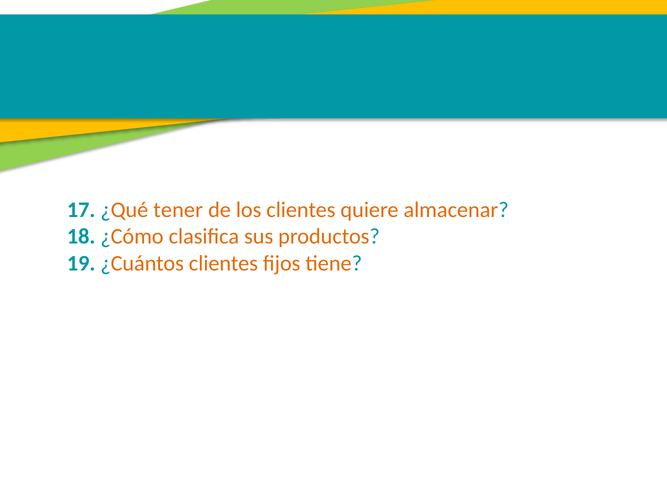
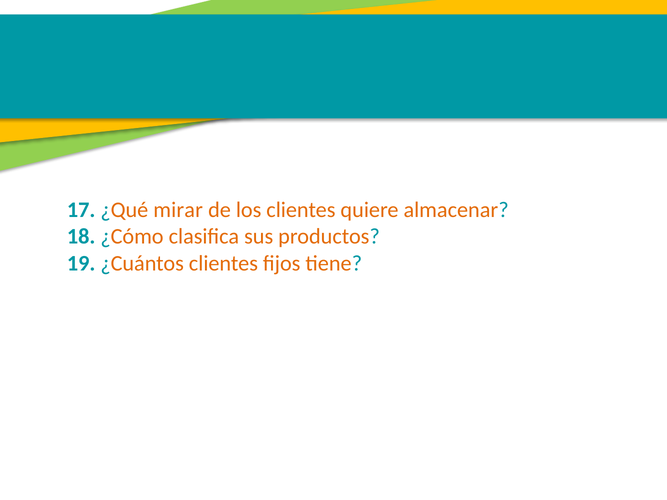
tener: tener -> mirar (178, 210)
